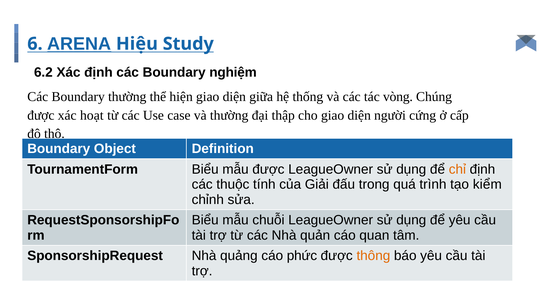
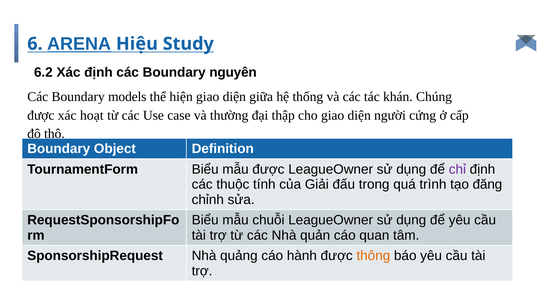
nghiệm: nghiệm -> nguyên (233, 72)
Boundary thường: thường -> models (127, 97)
vòng: vòng -> khán (398, 97)
chỉ colour: orange -> purple (457, 169)
kiểm: kiểm -> đăng (487, 184)
phức: phức -> hành (302, 256)
